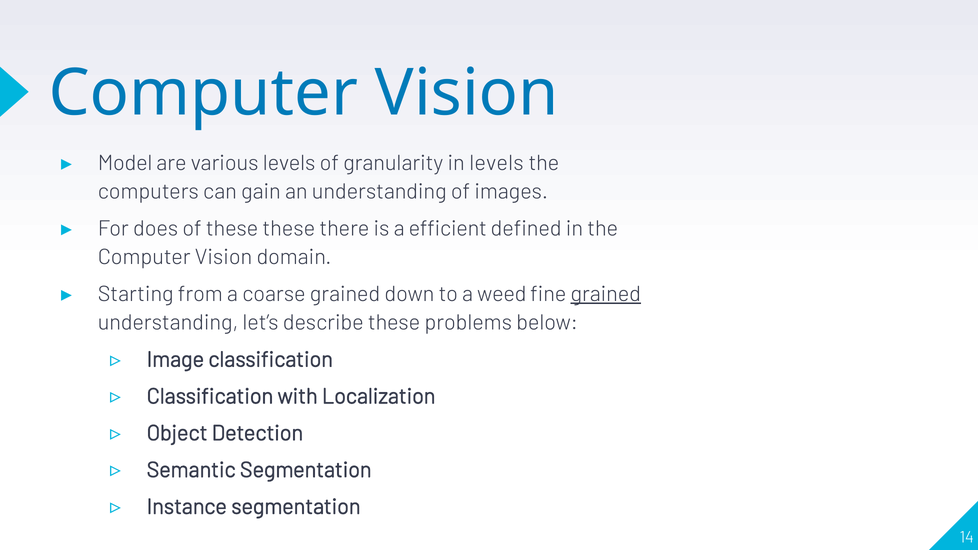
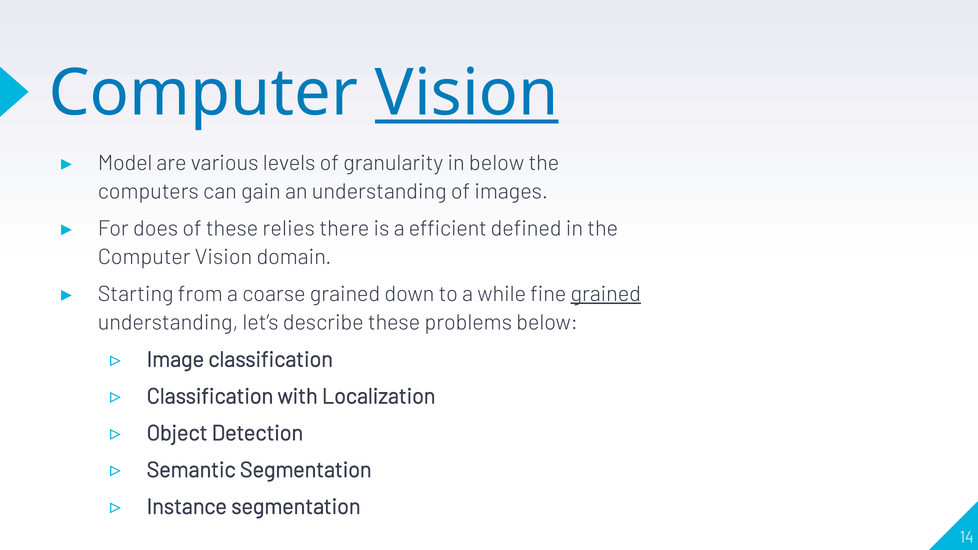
Vision underline: none -> present (467, 93)
in levels: levels -> below (497, 163)
these these: these -> relies (289, 229)
weed: weed -> while (502, 294)
